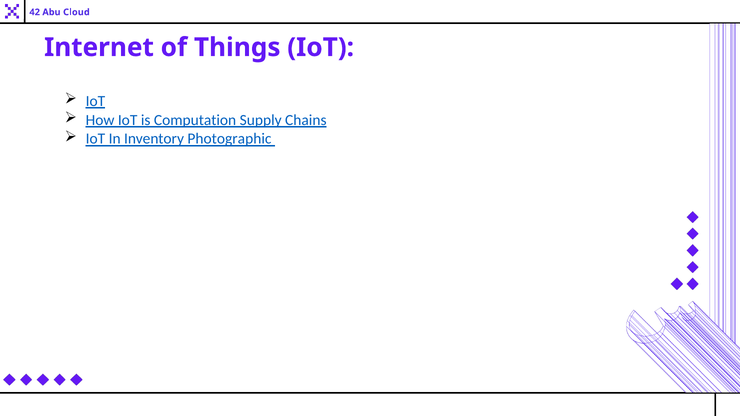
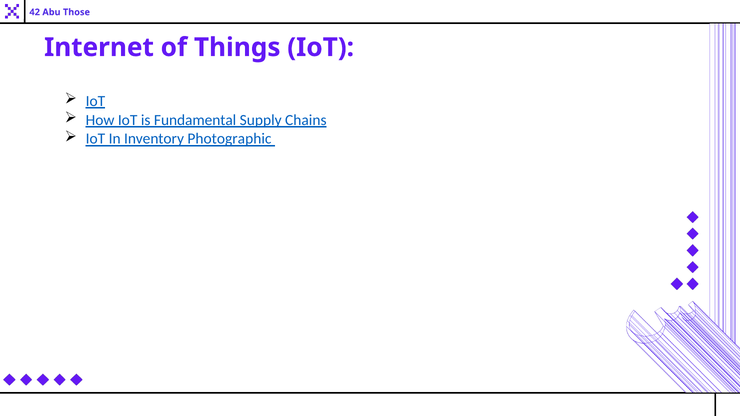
Cloud: Cloud -> Those (76, 12)
Computation: Computation -> Fundamental (195, 120)
